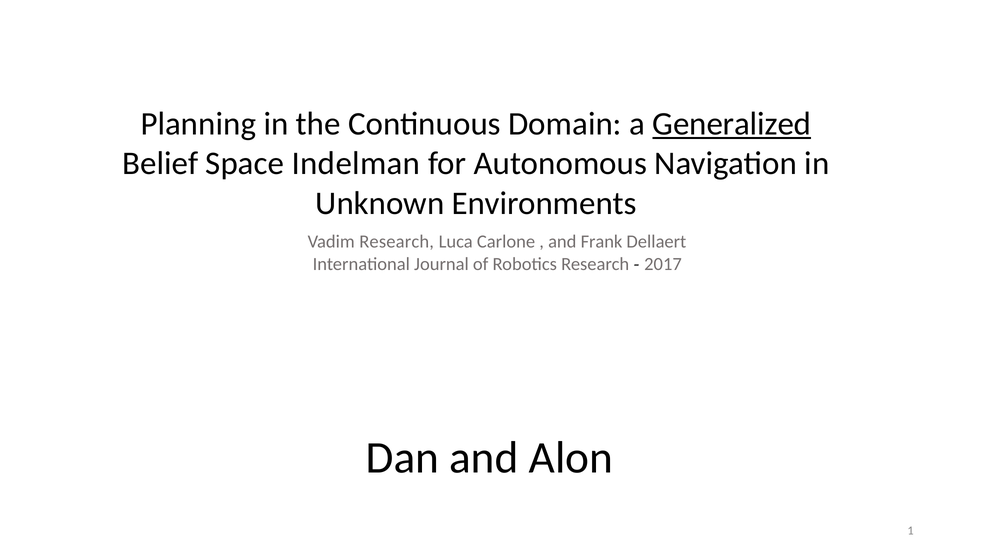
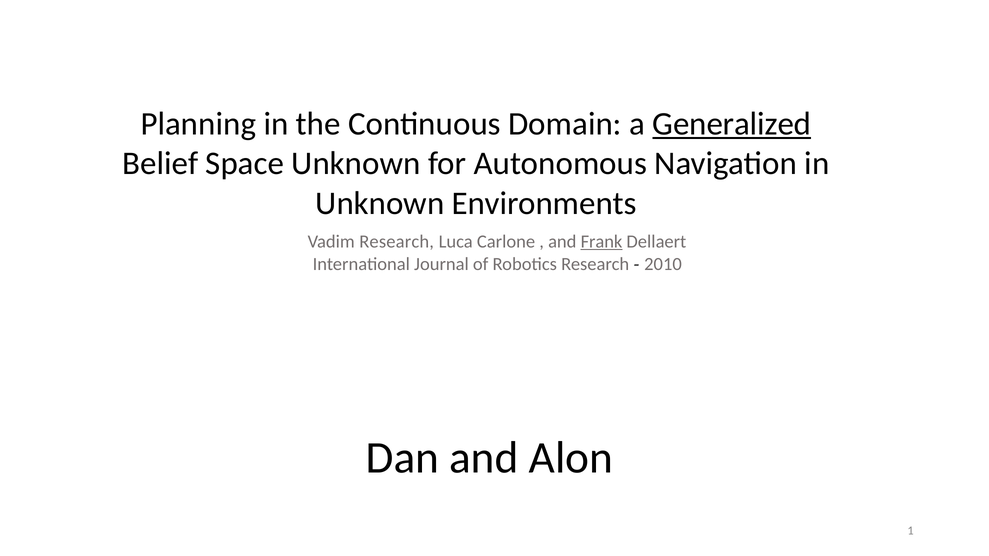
Space Indelman: Indelman -> Unknown (356, 164)
Frank underline: none -> present (602, 242)
2017: 2017 -> 2010 (663, 264)
